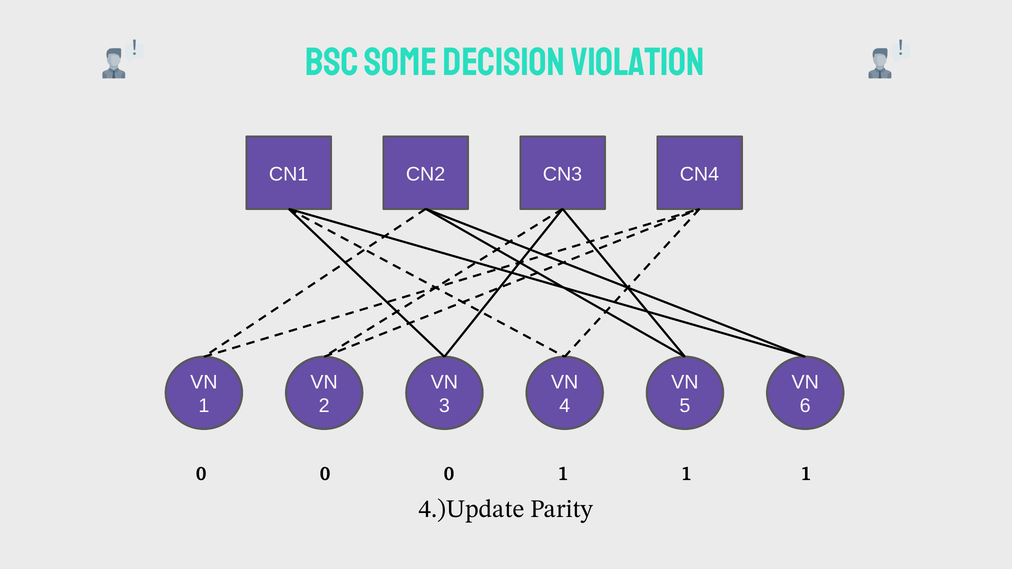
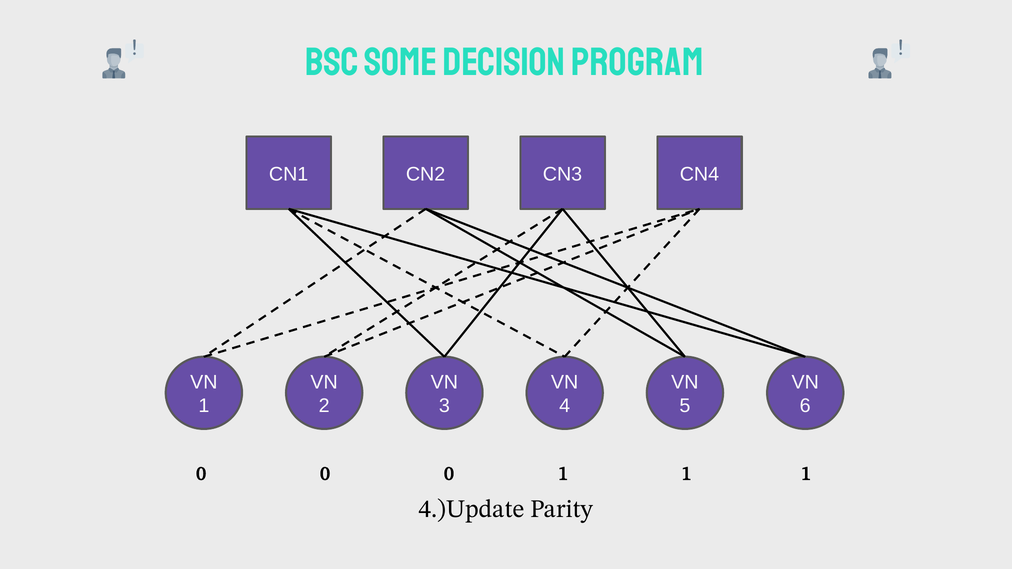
Violation: Violation -> Program (637, 62)
